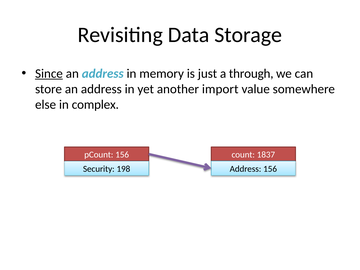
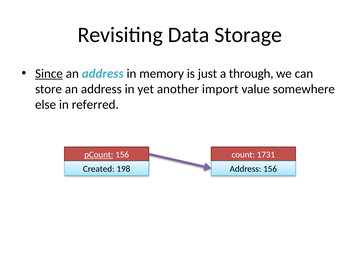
complex: complex -> referred (95, 105)
1837: 1837 -> 1731 (266, 155)
pCount underline: none -> present (99, 155)
Security: Security -> Created (99, 169)
